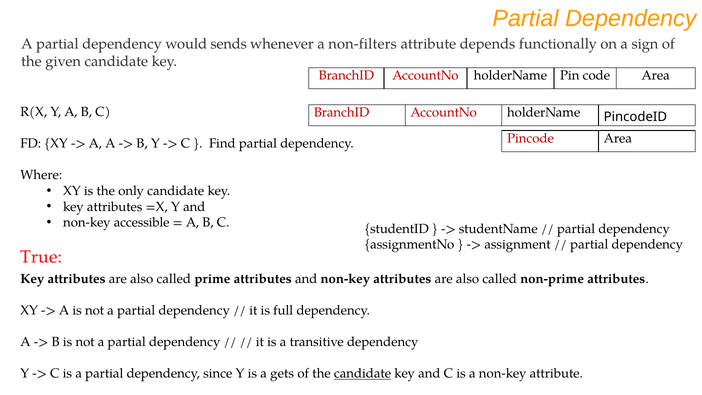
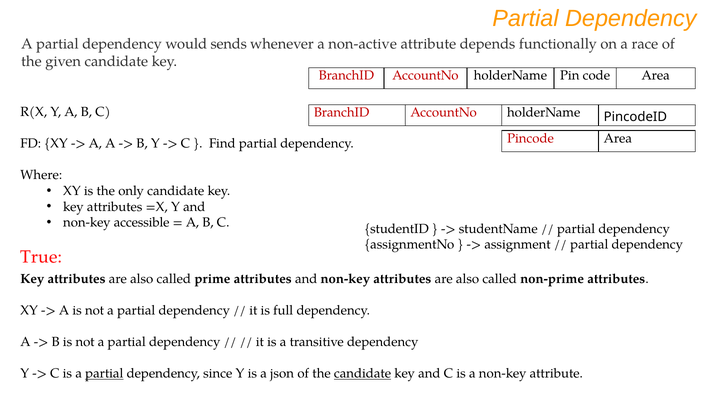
non-filters: non-filters -> non-active (363, 44)
sign: sign -> race (645, 44)
partial underline: none -> present (104, 373)
gets: gets -> json (282, 373)
